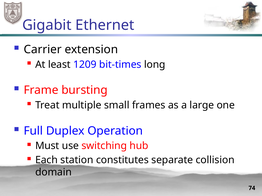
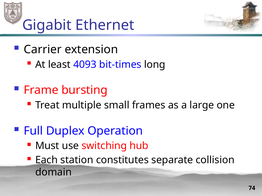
1209: 1209 -> 4093 (85, 65)
